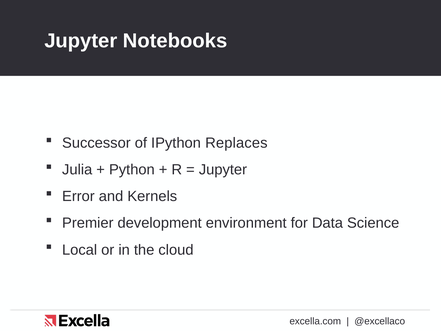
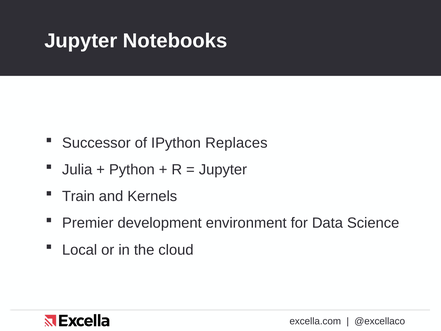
Error: Error -> Train (78, 196)
